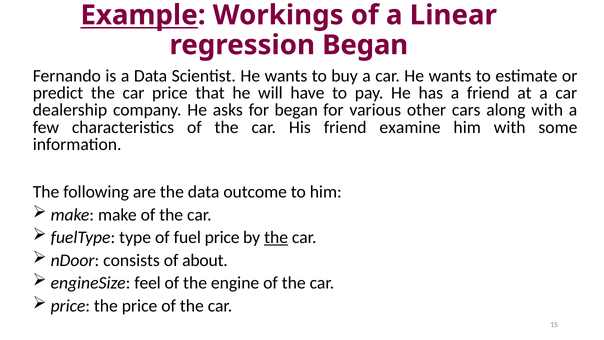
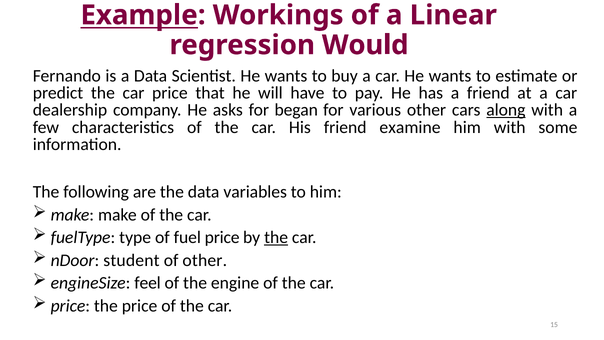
regression Began: Began -> Would (365, 45)
along underline: none -> present (506, 110)
outcome: outcome -> variables (255, 192)
consists: consists -> student (131, 260)
of about: about -> other (205, 260)
